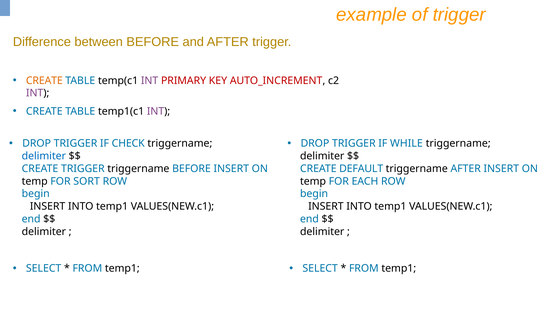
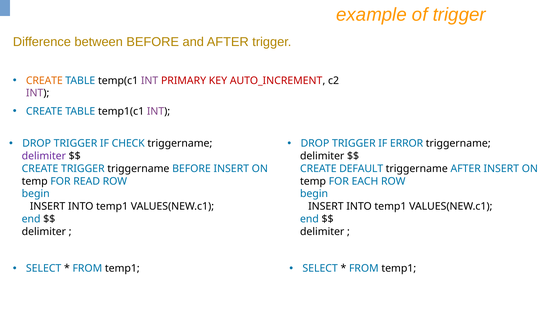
WHILE: WHILE -> ERROR (407, 143)
delimiter colour: blue -> purple (44, 156)
SORT: SORT -> READ (87, 181)
